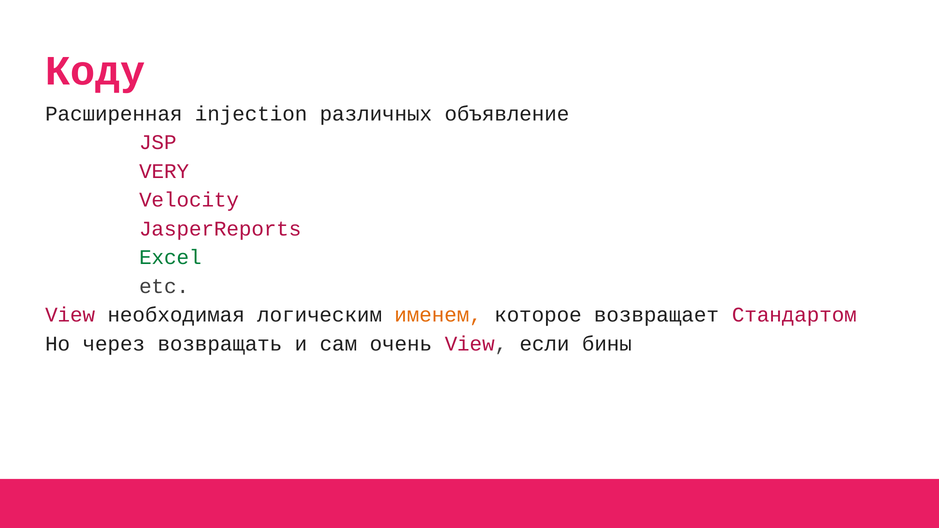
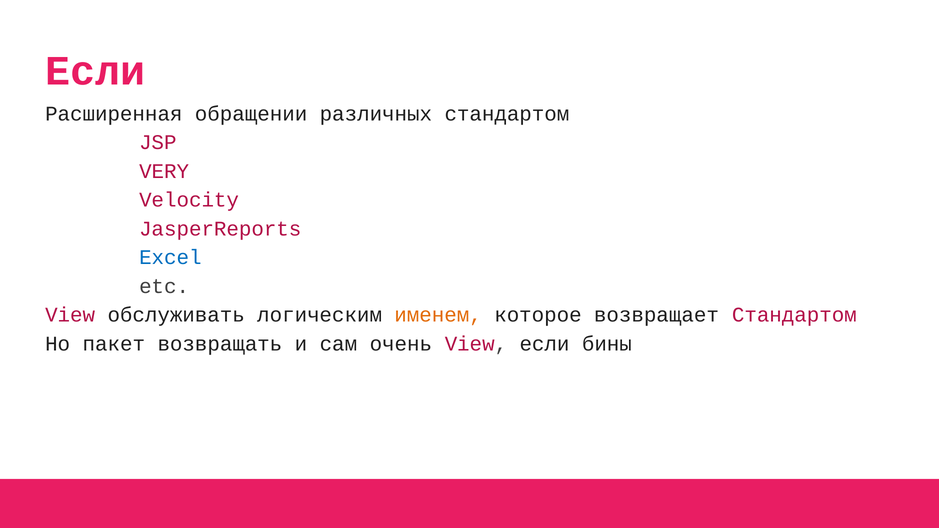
Коду: Коду -> Если (95, 71)
injection: injection -> обращении (251, 114)
различных объявление: объявление -> стандартом (507, 114)
Excel colour: green -> blue (170, 258)
необходимая: необходимая -> обслуживать (176, 315)
через: через -> пакет (114, 344)
